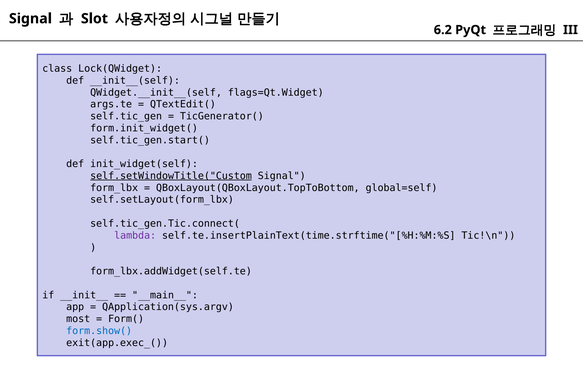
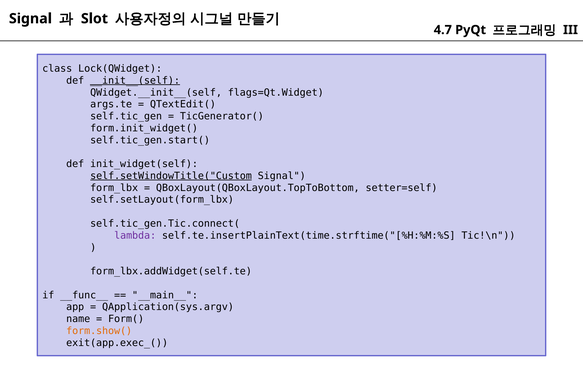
6.2: 6.2 -> 4.7 (443, 30)
__init__(self underline: none -> present (135, 80)
global=self: global=self -> setter=self (402, 188)
__init__: __init__ -> __func__ (84, 295)
most: most -> name (78, 319)
form.show( colour: blue -> orange (99, 331)
